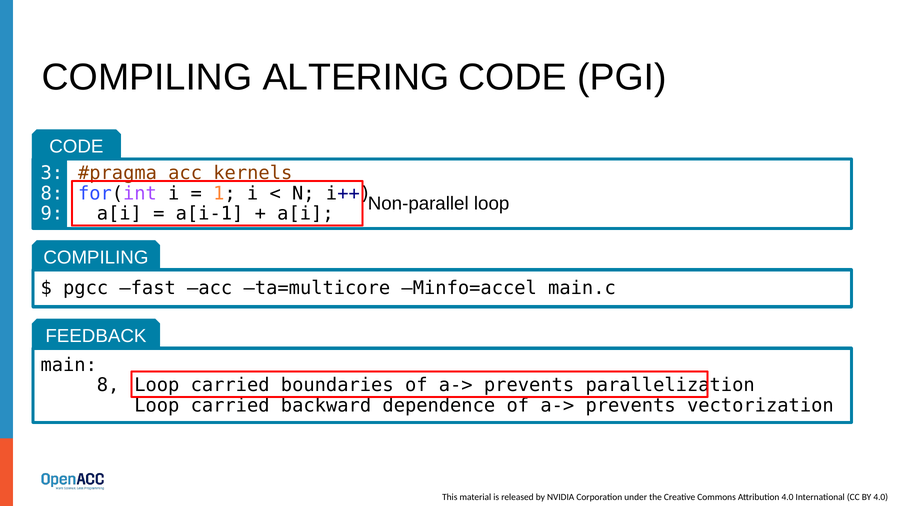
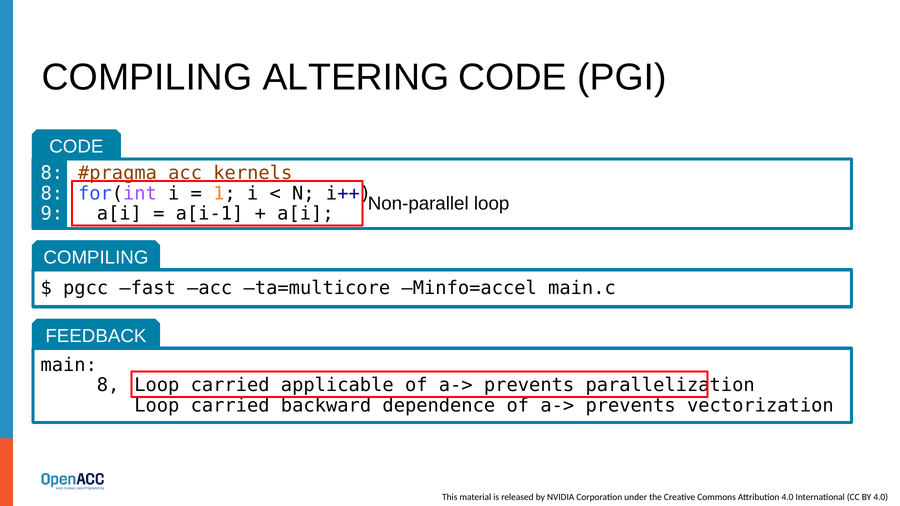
3: 3 -> 8 (52, 173)
boundaries: boundaries -> applicable (337, 385)
